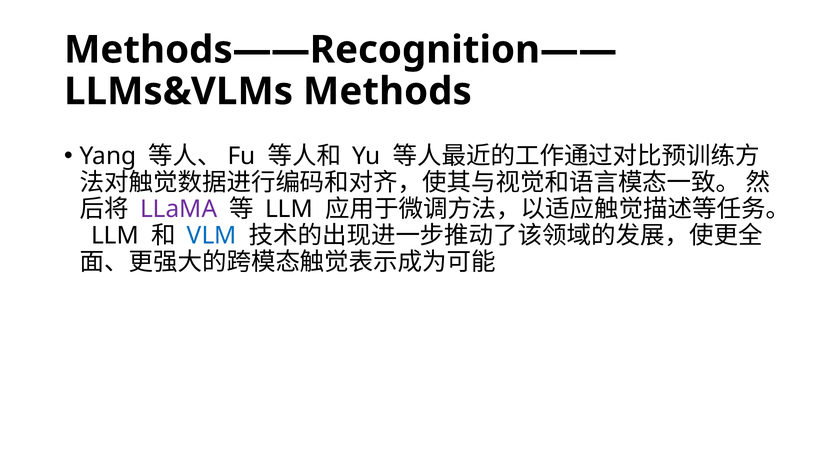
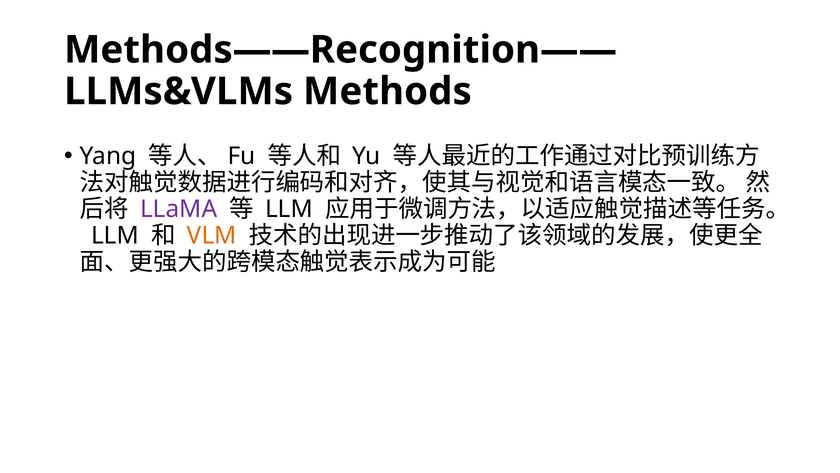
VLM colour: blue -> orange (212, 235)
